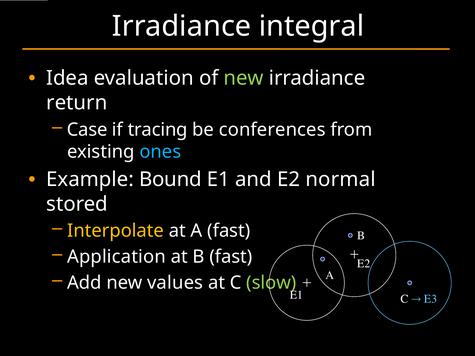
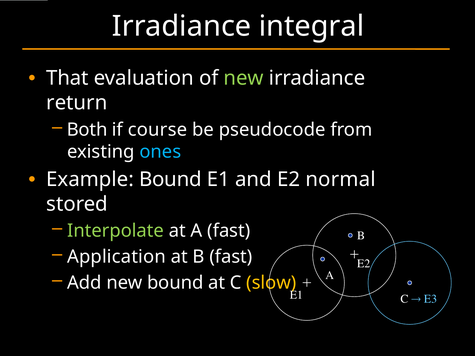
Idea: Idea -> That (68, 78)
Case: Case -> Both (87, 130)
tracing: tracing -> course (157, 130)
conferences: conferences -> pseudocode (272, 130)
Interpolate colour: yellow -> light green (116, 231)
new values: values -> bound (175, 283)
slow colour: light green -> yellow (271, 283)
